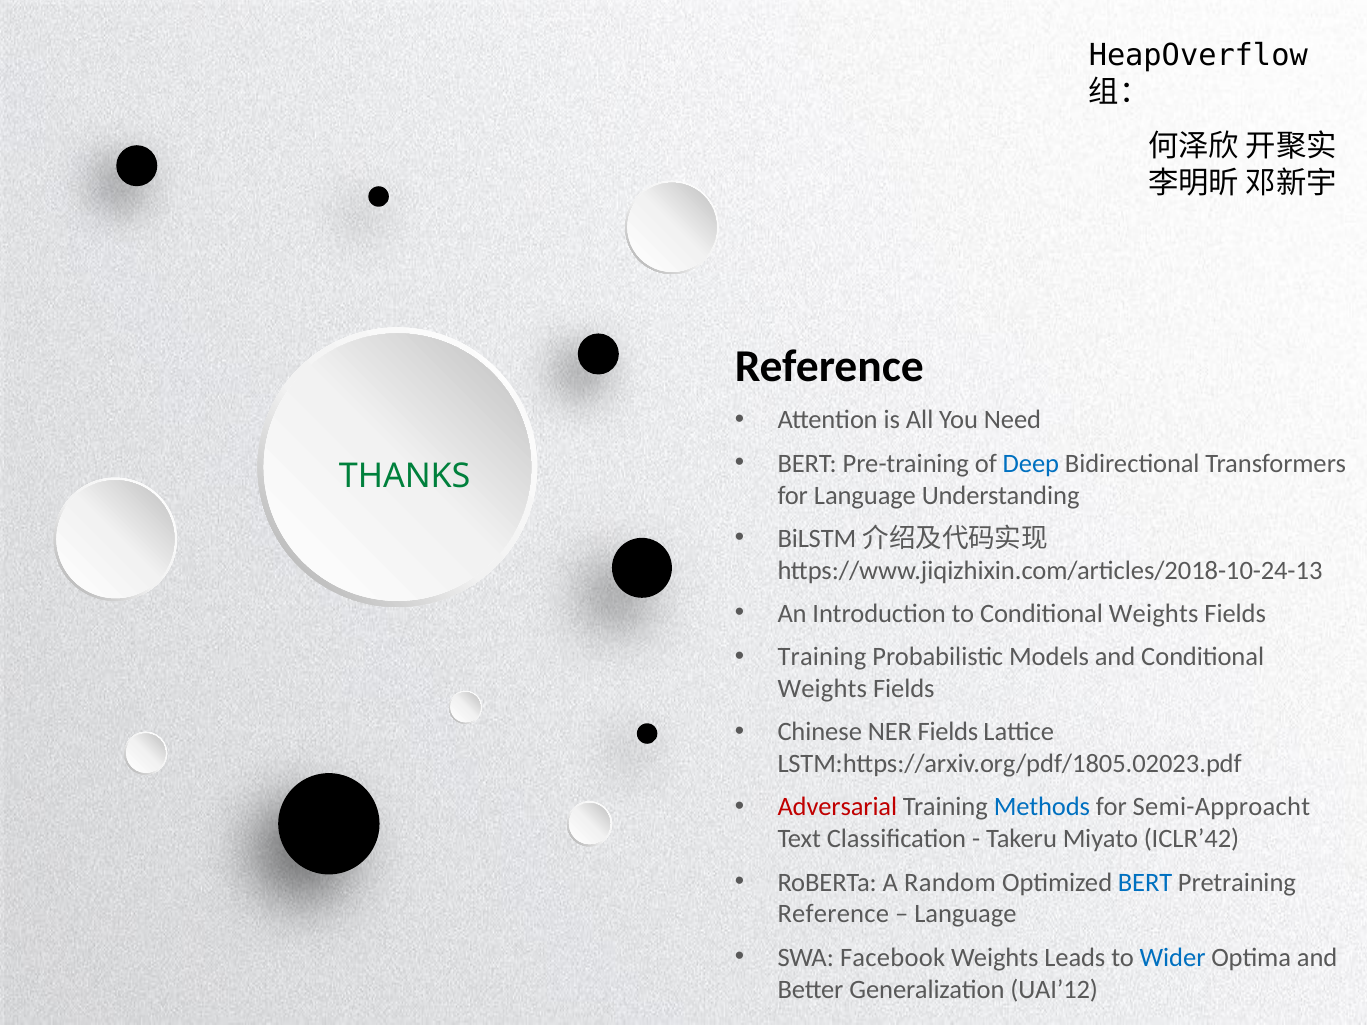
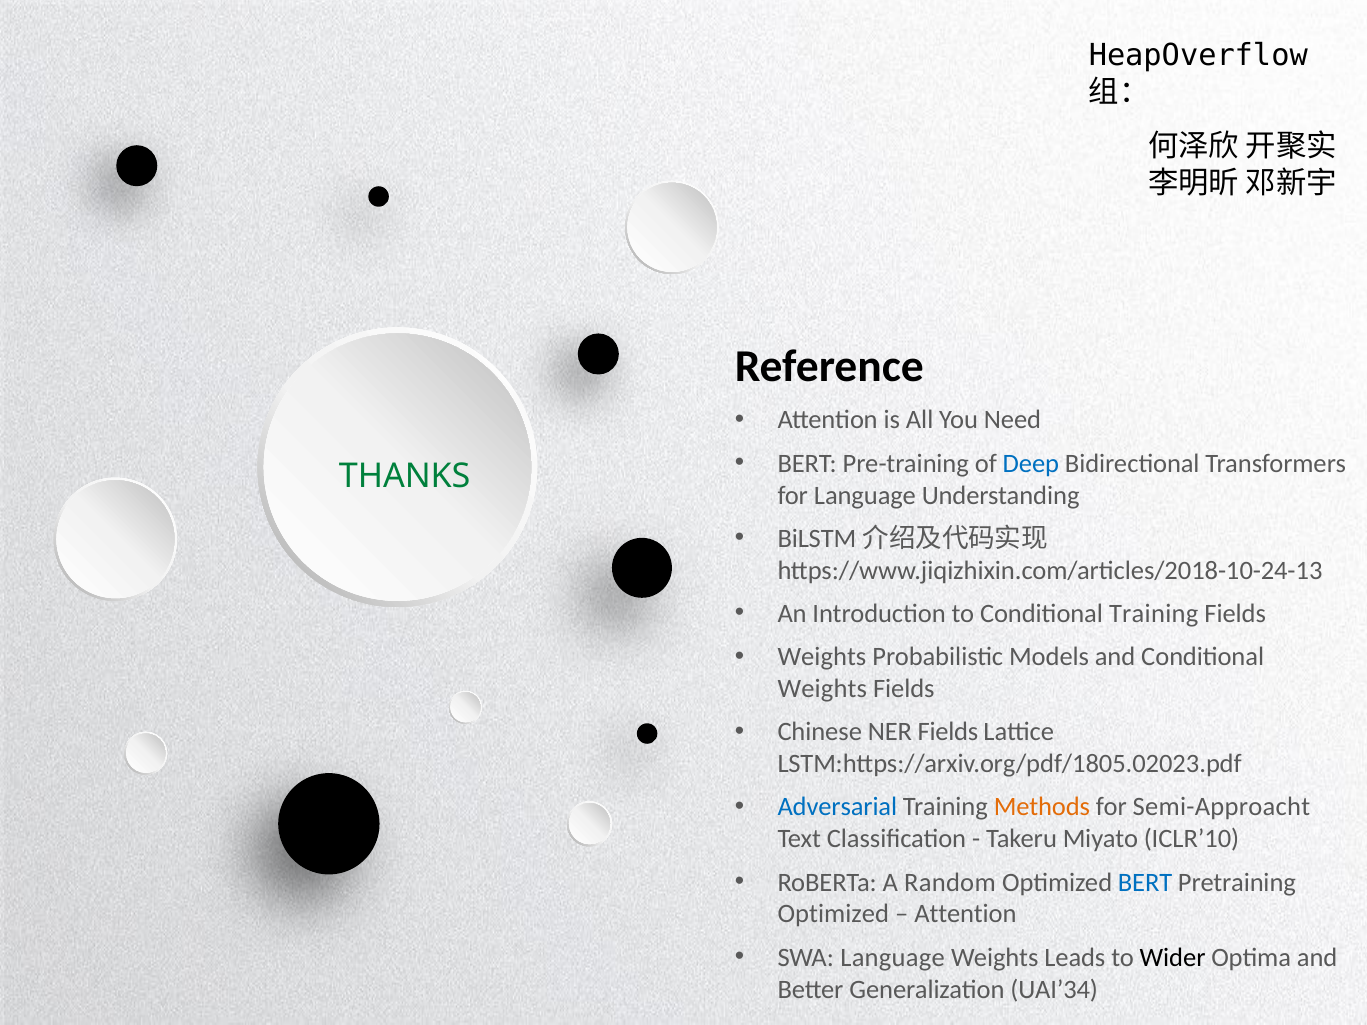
to Conditional Weights: Weights -> Training (1154, 614)
Training: Training -> Weights (822, 657)
Adversarial colour: red -> blue (837, 807)
Methods colour: blue -> orange (1042, 807)
ICLR’42: ICLR’42 -> ICLR’10 (1191, 839)
Reference: Reference -> Optimized (833, 914)
Language: Language -> Attention (965, 914)
SWA Facebook: Facebook -> Language (893, 958)
Wider colour: blue -> black (1173, 958)
UAI’12: UAI’12 -> UAI’34 (1054, 990)
